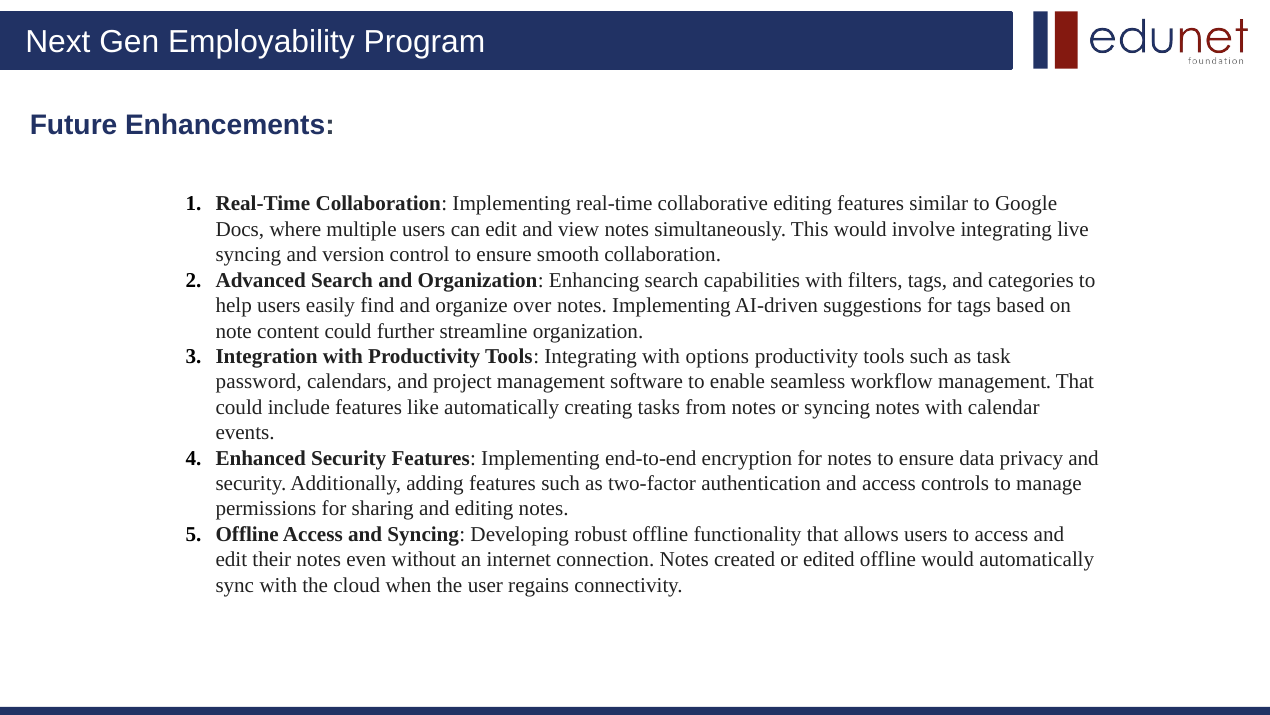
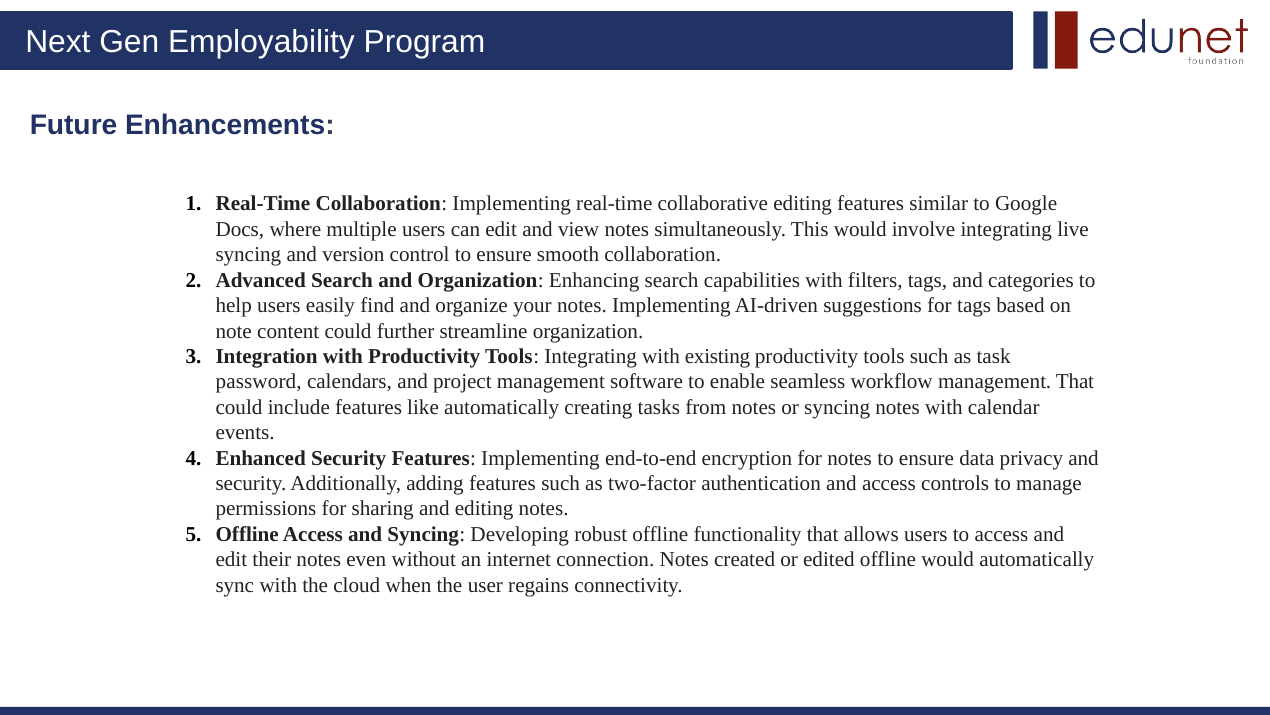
over: over -> your (532, 305)
options: options -> existing (717, 356)
